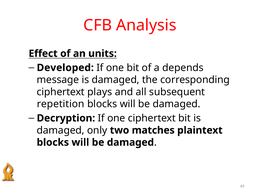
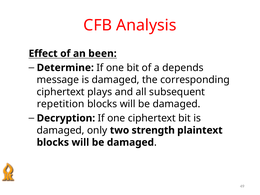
units: units -> been (102, 54)
Developed: Developed -> Determine (65, 68)
matches: matches -> strength (153, 130)
